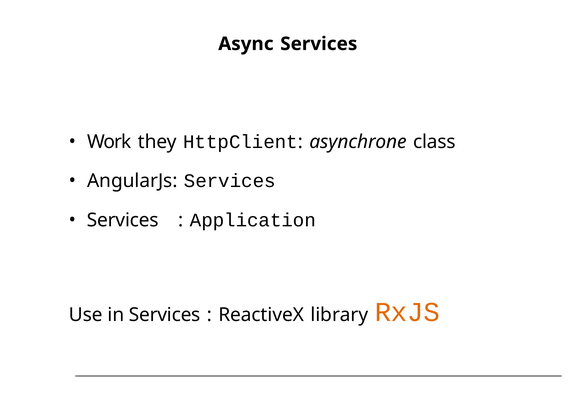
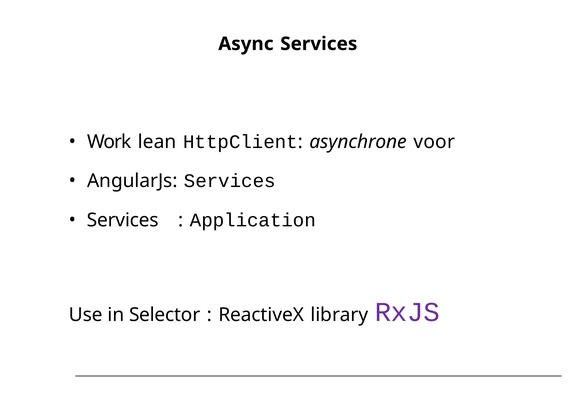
they: they -> lean (157, 142)
class: class -> voor (434, 142)
in Services: Services -> Selector (165, 314)
RxJS colour: orange -> purple (407, 312)
